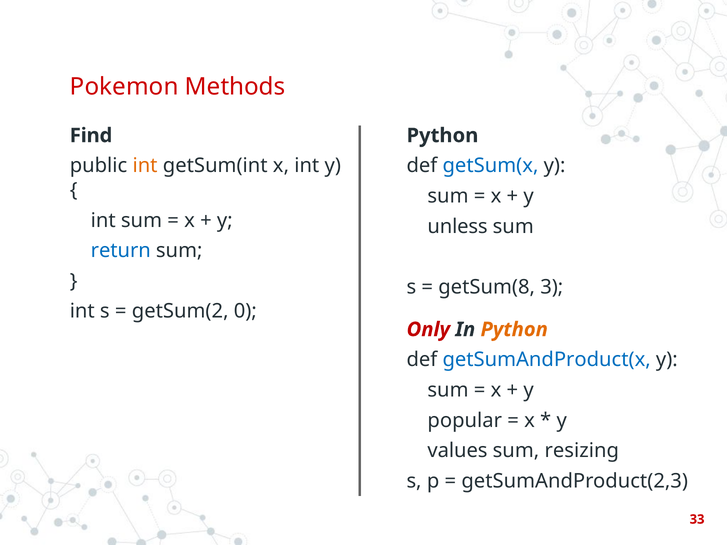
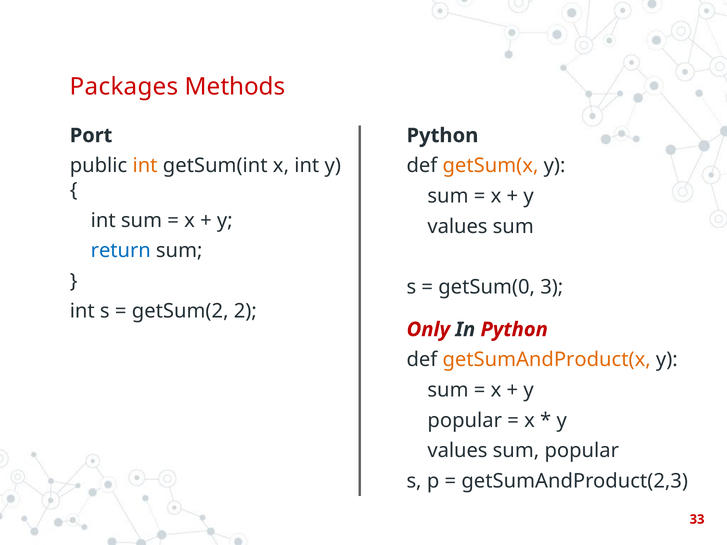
Pokemon: Pokemon -> Packages (124, 87)
Find: Find -> Port (91, 136)
getSum(x colour: blue -> orange (490, 166)
unless: unless -> values (458, 227)
getSum(8: getSum(8 -> getSum(0 (487, 287)
0: 0 -> 2 (245, 311)
Python colour: orange -> red (514, 330)
getSumAndProduct(x colour: blue -> orange (547, 360)
sum resizing: resizing -> popular (582, 451)
